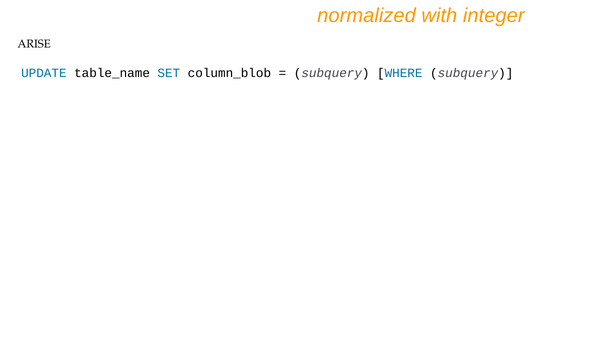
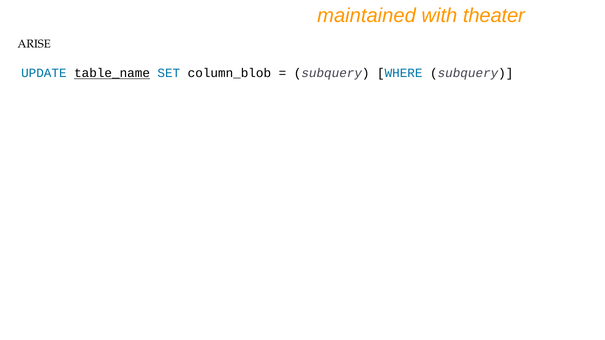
normalized: normalized -> maintained (367, 16)
integer: integer -> theater (494, 16)
table_name underline: none -> present (112, 73)
